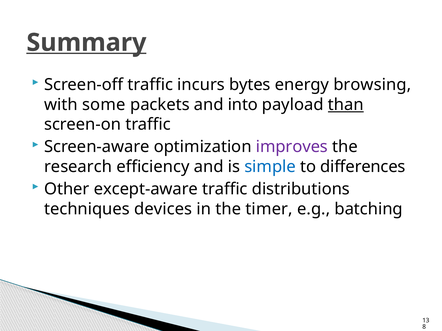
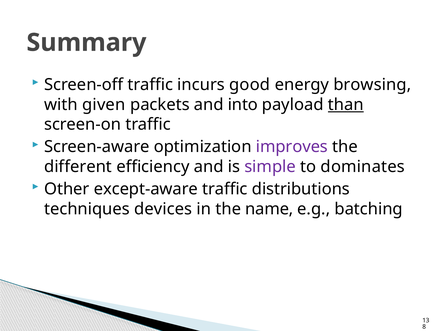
Summary underline: present -> none (86, 43)
bytes: bytes -> good (250, 85)
some: some -> given (104, 105)
research: research -> different (78, 167)
simple colour: blue -> purple (270, 167)
differences: differences -> dominates (363, 167)
timer: timer -> name (269, 209)
